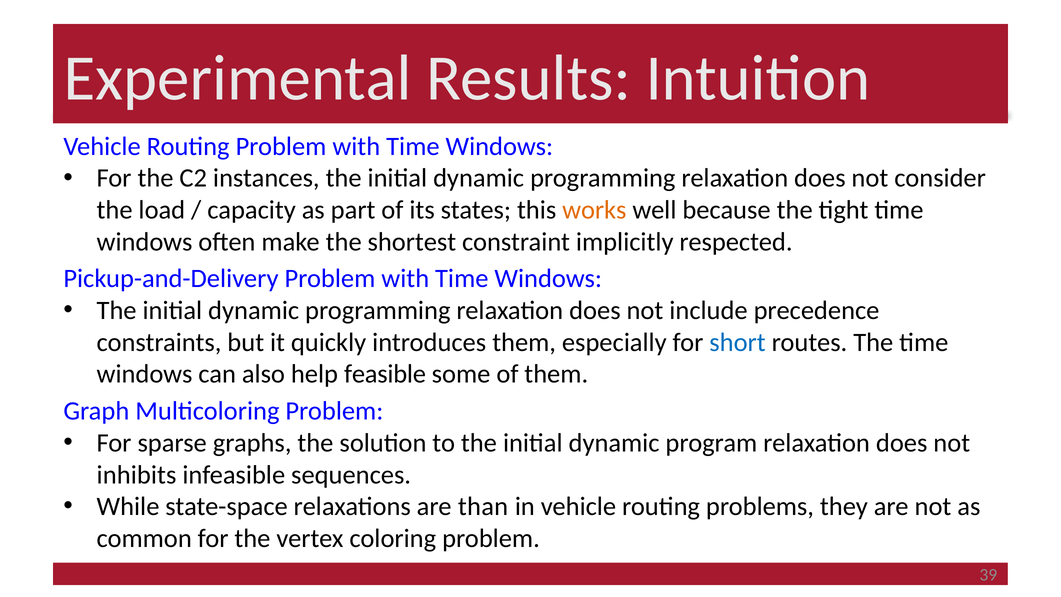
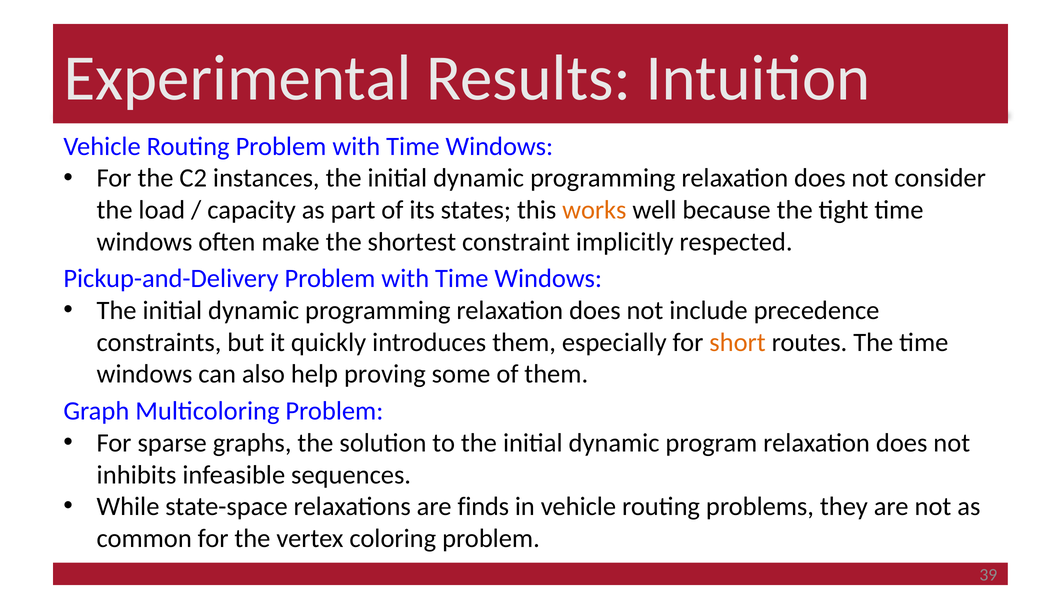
short colour: blue -> orange (738, 342)
feasible: feasible -> proving (385, 374)
than: than -> finds (483, 506)
